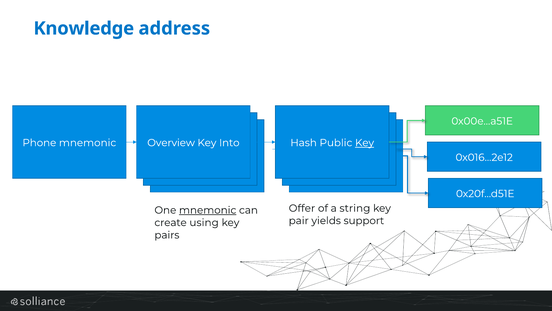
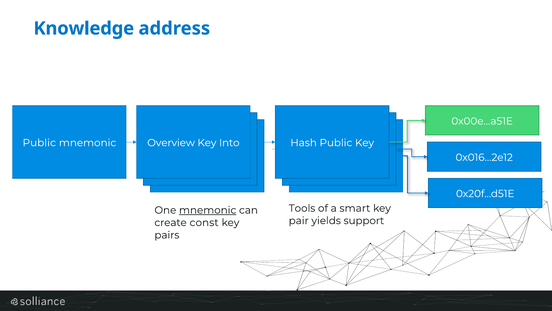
Phone: Phone -> Public (39, 143)
Key underline: present -> none (365, 143)
Offer: Offer -> Tools (302, 208)
string: string -> smart (355, 208)
using: using -> const (204, 222)
